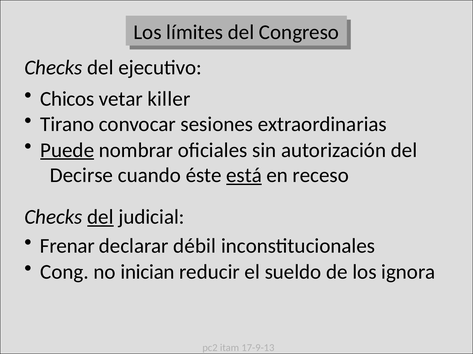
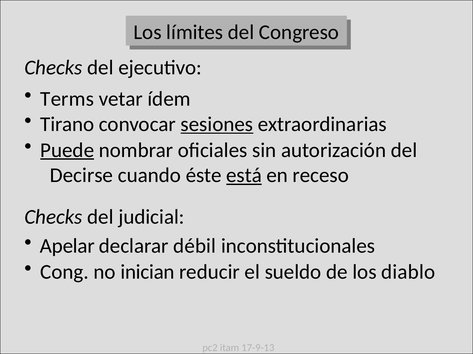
Chicos: Chicos -> Terms (67, 99)
killer: killer -> ídem (169, 99)
sesiones underline: none -> present (217, 124)
del underline: present -> none (100, 217)
Frenar: Frenar -> Apelar (67, 247)
ignora: ignora -> diablo (408, 273)
